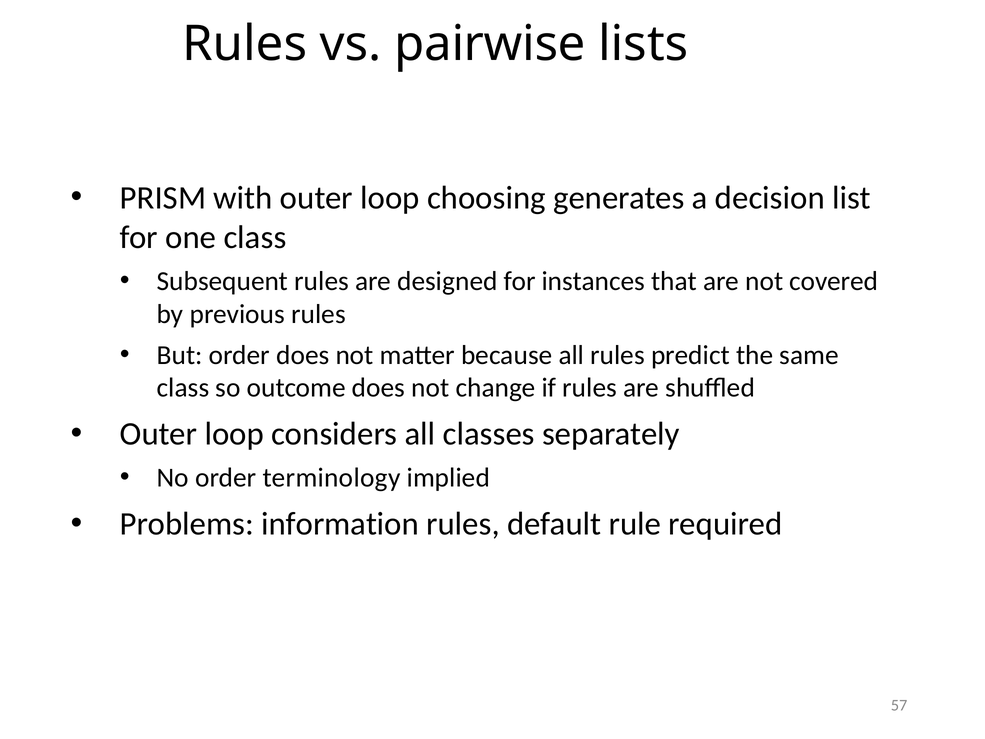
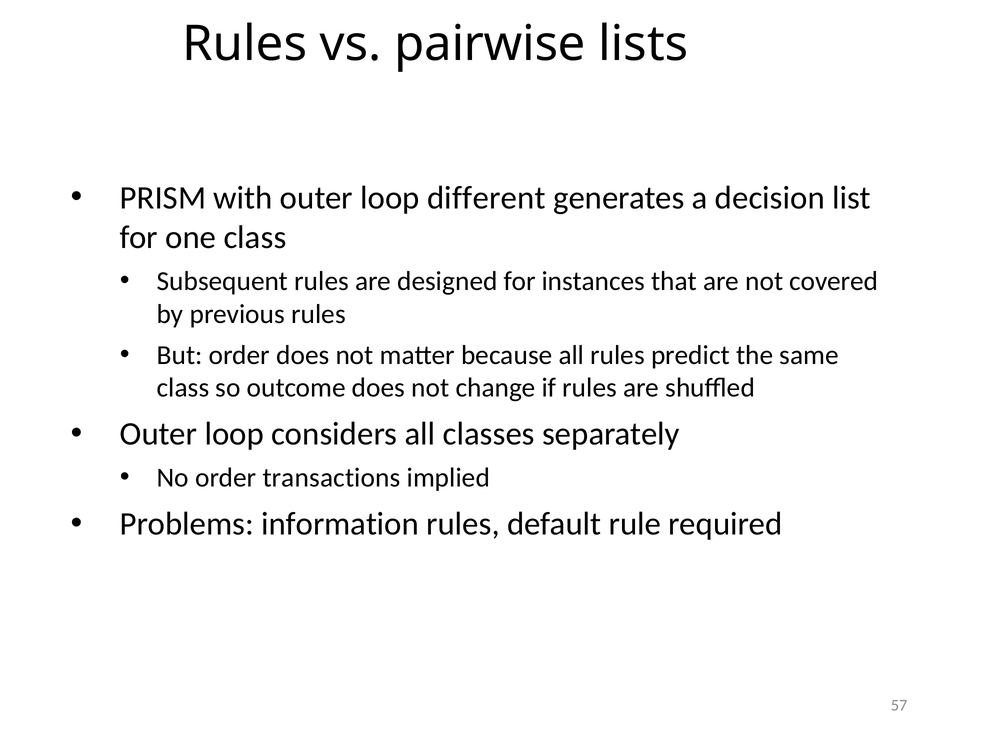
choosing: choosing -> different (486, 198)
terminology: terminology -> transactions (332, 478)
